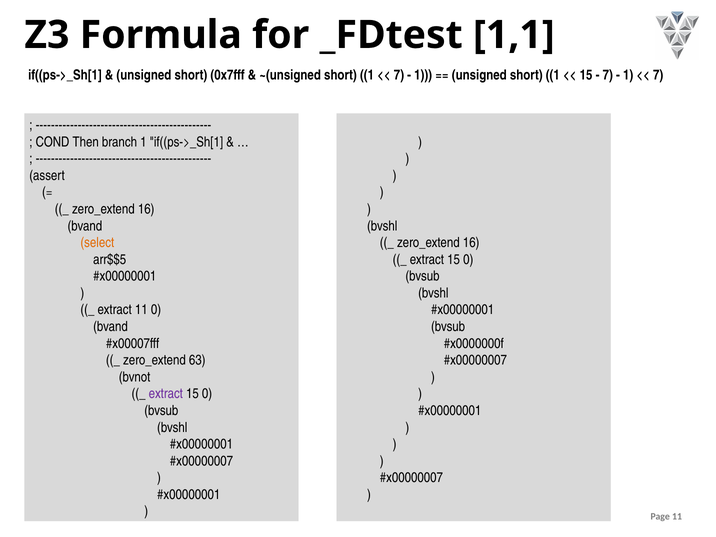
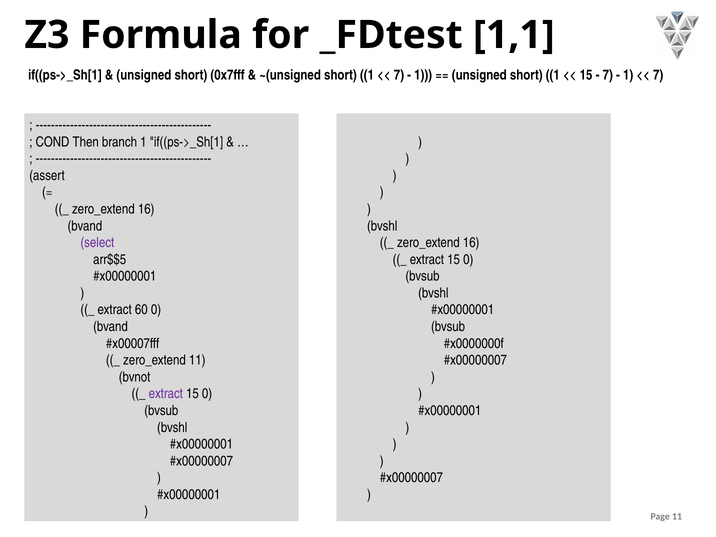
select colour: orange -> purple (97, 243)
extract 11: 11 -> 60 (141, 310)
zero_extend 63: 63 -> 11 (197, 360)
